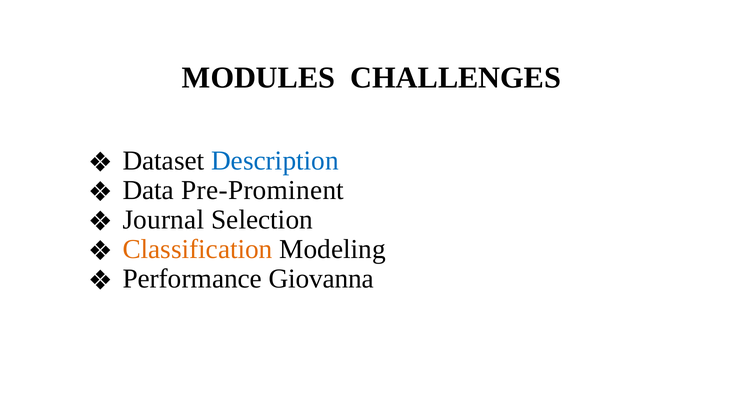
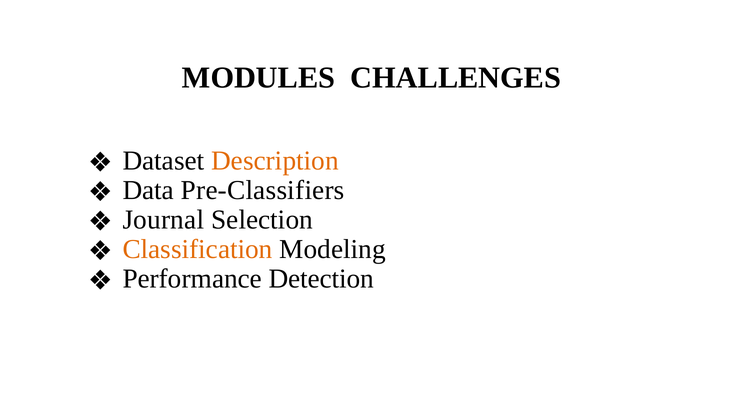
Description colour: blue -> orange (275, 161)
Pre-Prominent: Pre-Prominent -> Pre-Classifiers (263, 190)
Giovanna: Giovanna -> Detection (321, 279)
